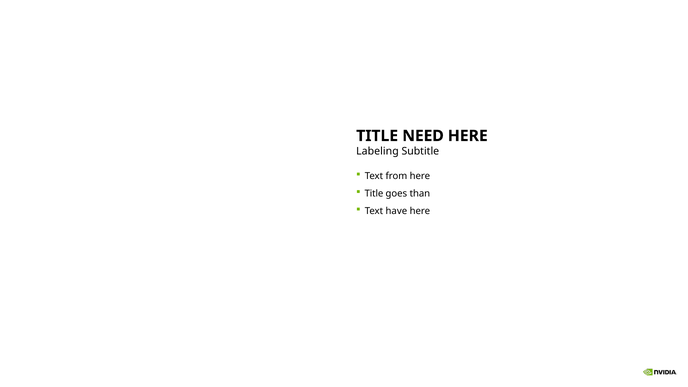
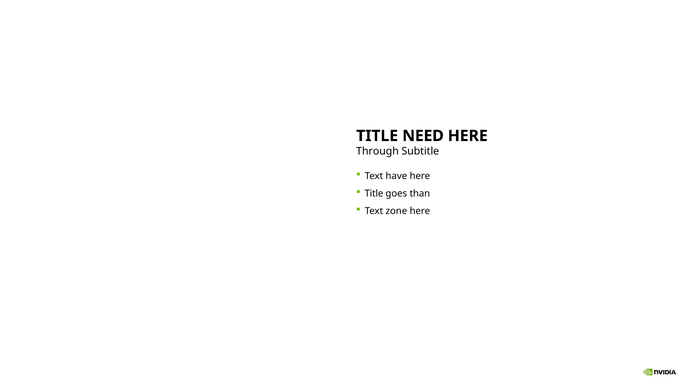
Labeling: Labeling -> Through (377, 151)
from: from -> have (396, 176)
have: have -> zone (396, 211)
